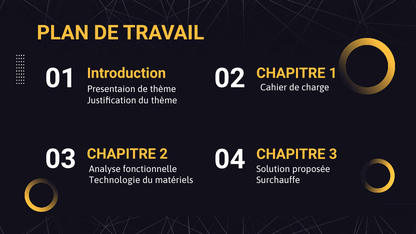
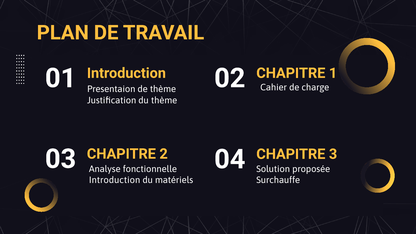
Technologie: Technologie -> Introduction (115, 180)
